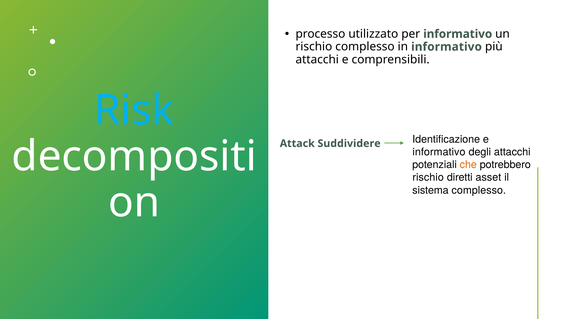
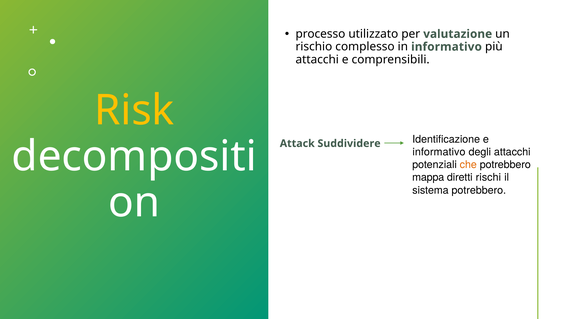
per informativo: informativo -> valutazione (458, 34)
Risk colour: light blue -> yellow (134, 110)
rischio: rischio -> mappa (428, 177)
asset: asset -> rischi (488, 177)
sistema complesso: complesso -> potrebbero (479, 190)
